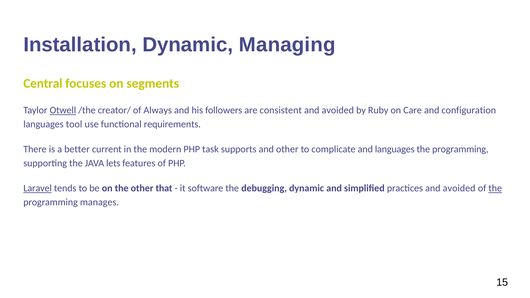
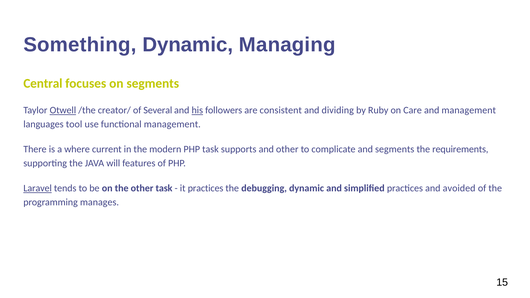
Installation: Installation -> Something (80, 45)
Always: Always -> Several (158, 110)
his underline: none -> present (197, 110)
avoided: avoided -> dividing (338, 110)
and configuration: configuration -> management (469, 110)
functional requirements: requirements -> management (172, 124)
better: better -> where (77, 149)
and languages: languages -> segments (395, 149)
programming: programming -> requirements (460, 149)
lets: lets -> will (113, 163)
other that: that -> task (164, 188)
it software: software -> practices (206, 188)
the underline: present -> none (495, 188)
